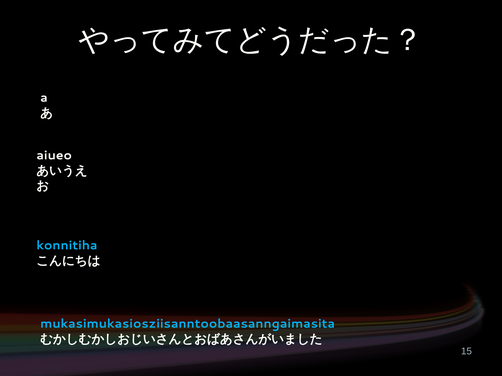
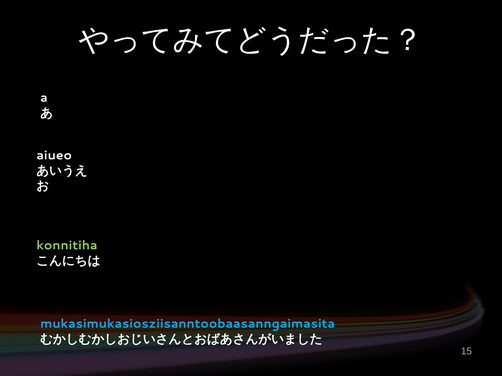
konnitiha colour: light blue -> light green (67, 246)
